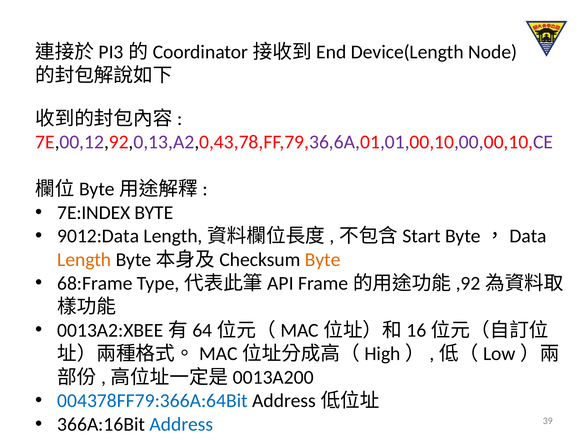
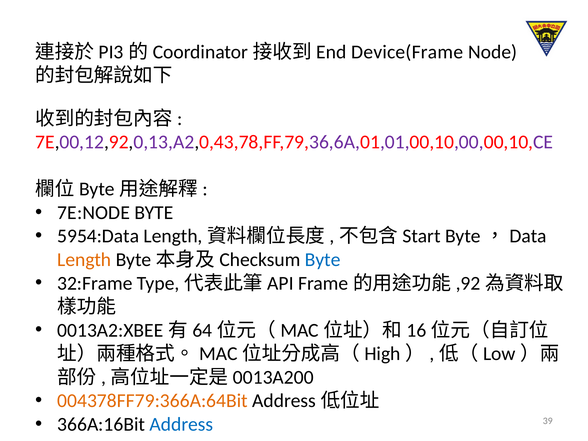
Device(Length: Device(Length -> Device(Frame (407, 52)
7E:INDEX: 7E:INDEX -> 7E:NODE (94, 213)
9012:Data: 9012:Data -> 5954:Data (98, 236)
Byte colour: orange -> blue (323, 260)
68:Frame: 68:Frame -> 32:Frame (95, 283)
004378FF79:366A:64Bit colour: blue -> orange (153, 401)
